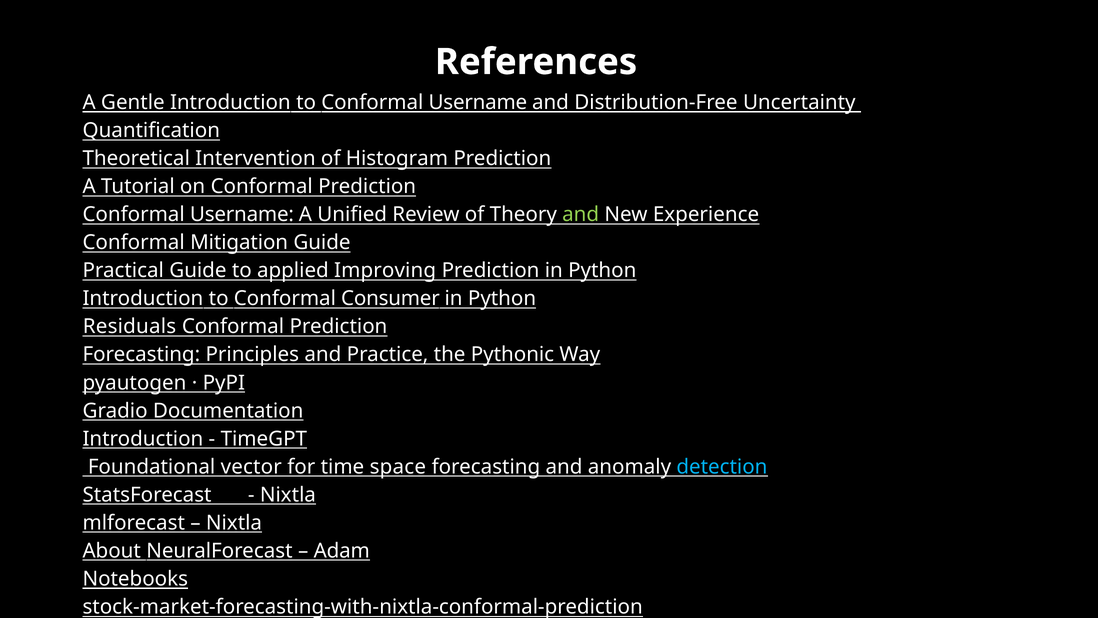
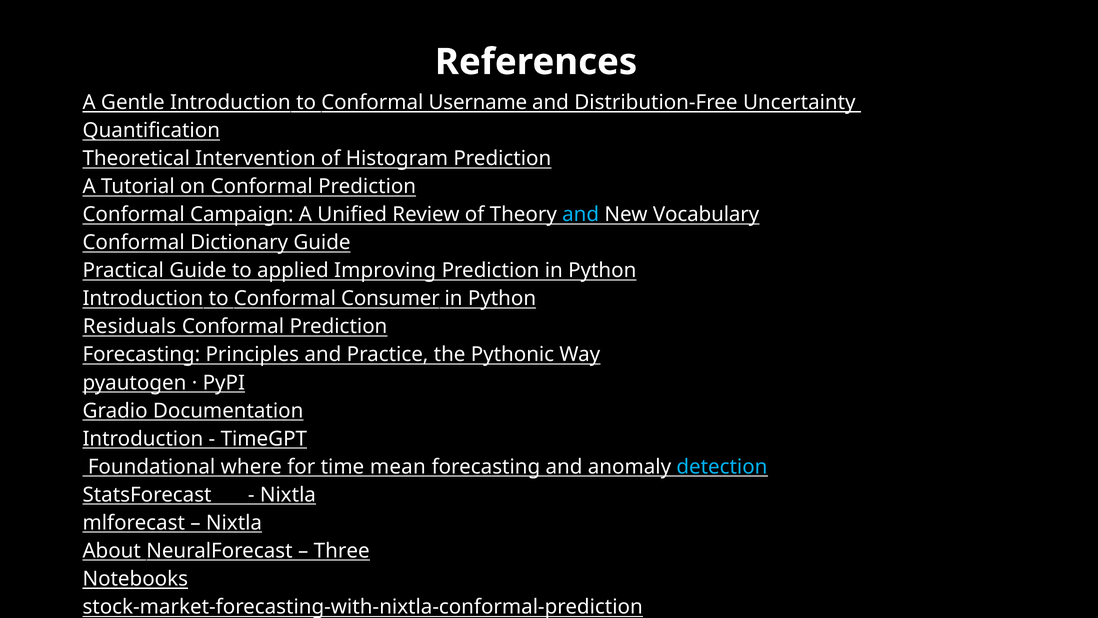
Username: Username -> Campaign (242, 214)
and colour: light green -> light blue (581, 214)
Experience: Experience -> Vocabulary (706, 214)
Mitigation: Mitigation -> Dictionary (239, 242)
vector: vector -> where (251, 467)
space: space -> mean (398, 467)
Adam: Adam -> Three (342, 551)
